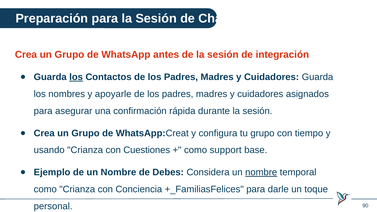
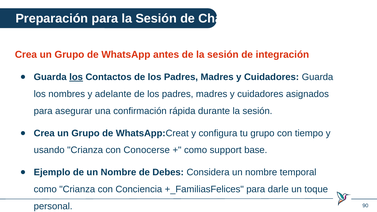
apoyarle: apoyarle -> adelante (113, 94)
Cuestiones: Cuestiones -> Conocerse (147, 150)
nombre underline: present -> none (261, 172)
